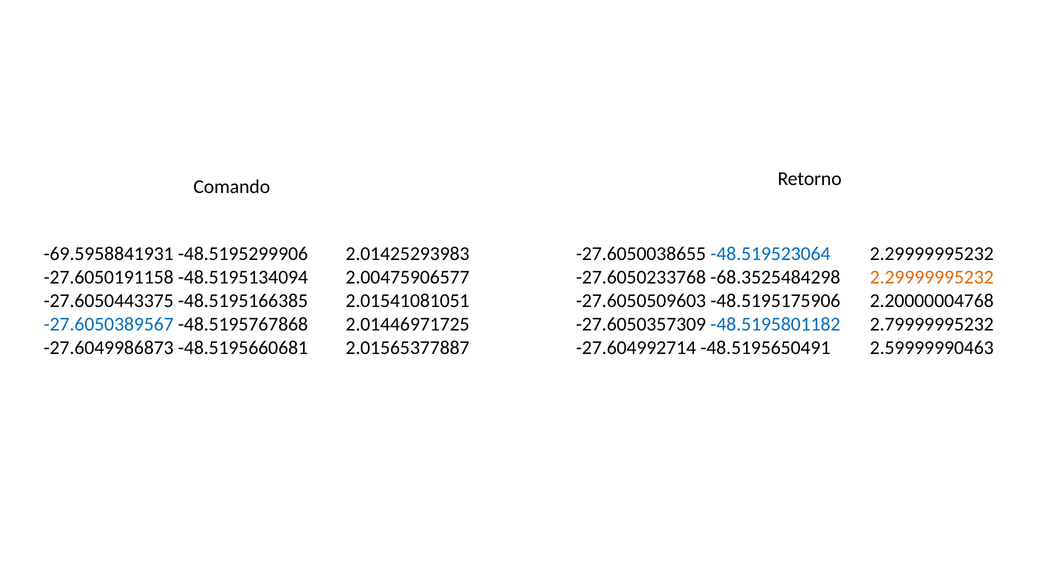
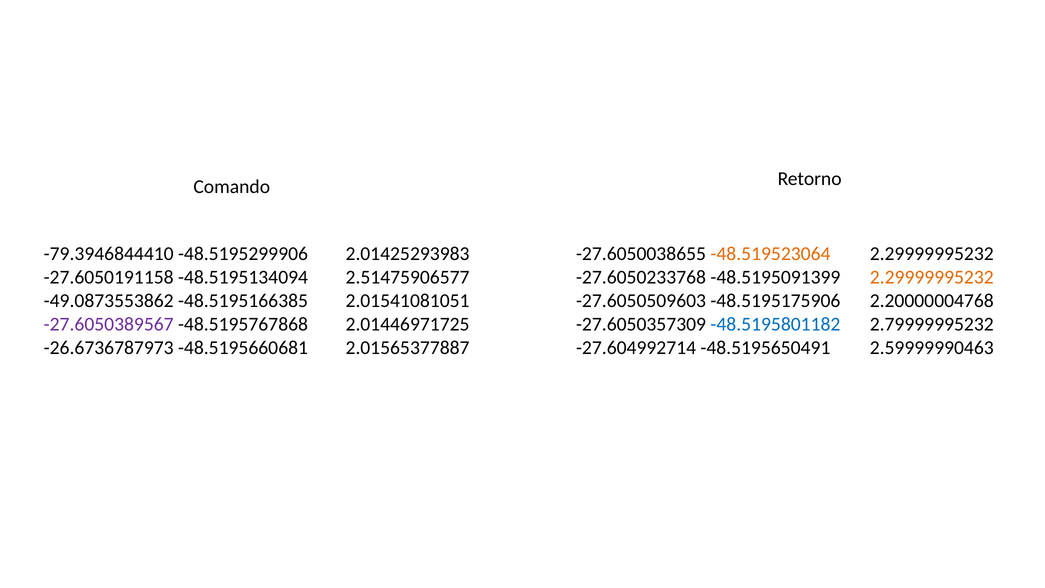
-69.5958841931: -69.5958841931 -> -79.3946844410 (109, 254)
-48.519523064 colour: blue -> orange (770, 254)
2.00475906577: 2.00475906577 -> 2.51475906577 (408, 277)
-68.3525484298: -68.3525484298 -> -48.5195091399 (775, 277)
-27.6050443375: -27.6050443375 -> -49.0873553862 (109, 301)
-27.6050389567 colour: blue -> purple (109, 324)
-27.6049986873: -27.6049986873 -> -26.6736787973 (109, 348)
